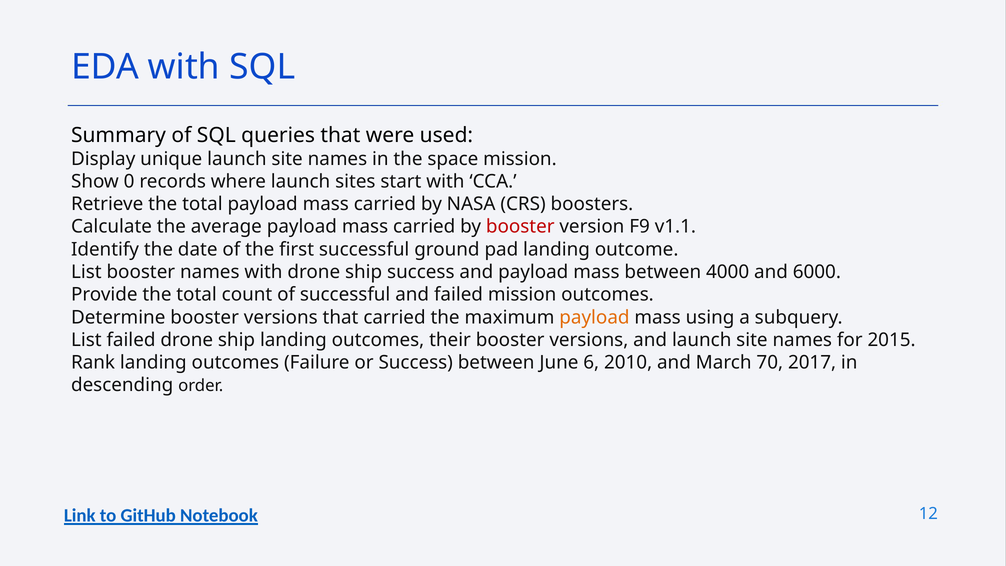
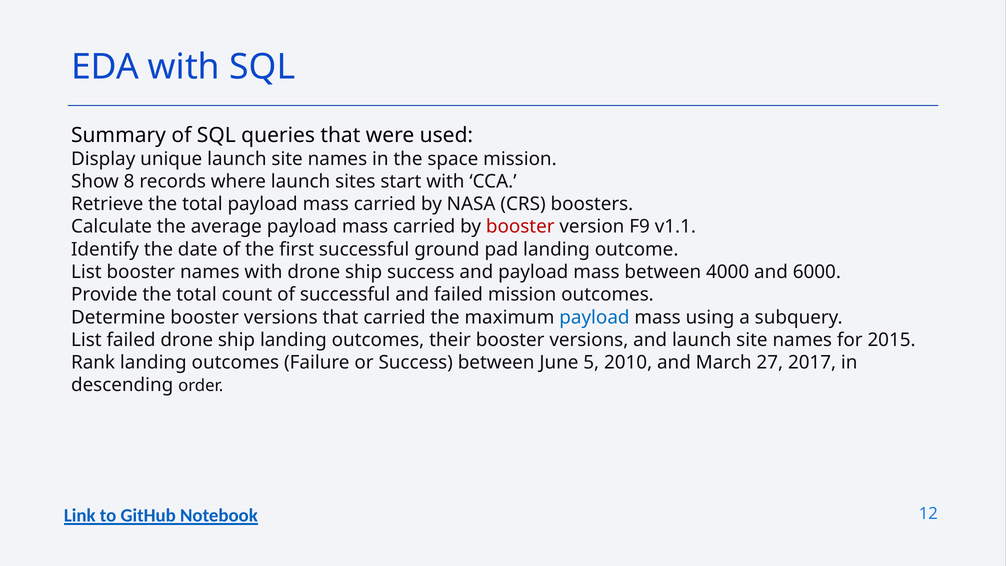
0: 0 -> 8 (129, 181)
payload colour: orange -> blue (594, 317)
6: 6 -> 5 (591, 363)
70: 70 -> 27 (770, 363)
